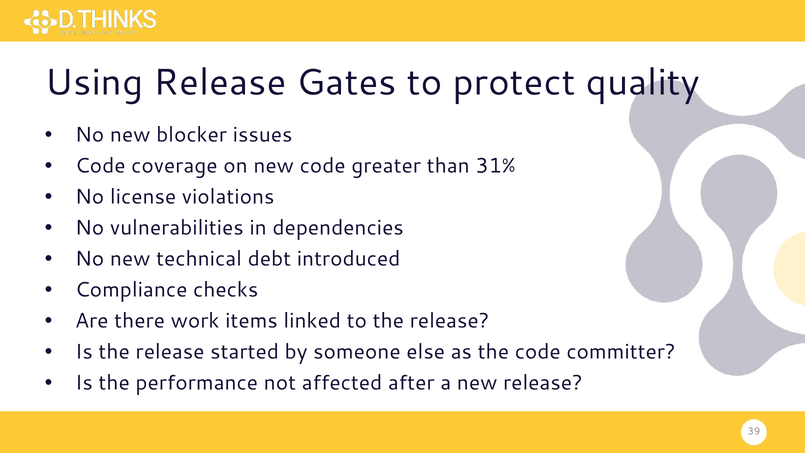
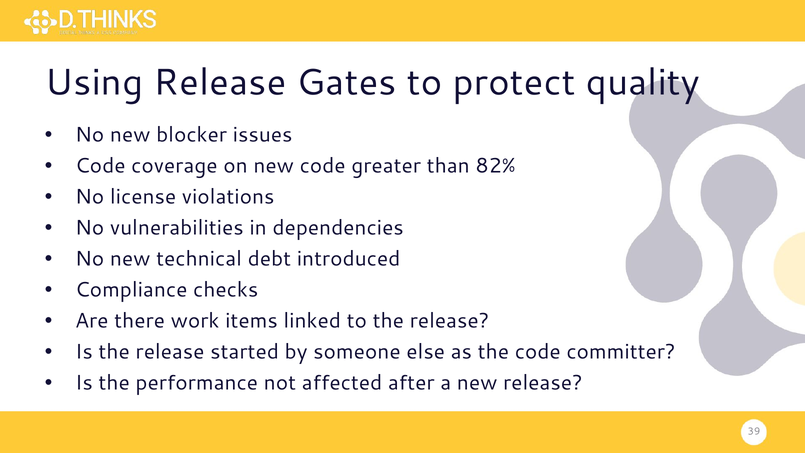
31%: 31% -> 82% (495, 166)
